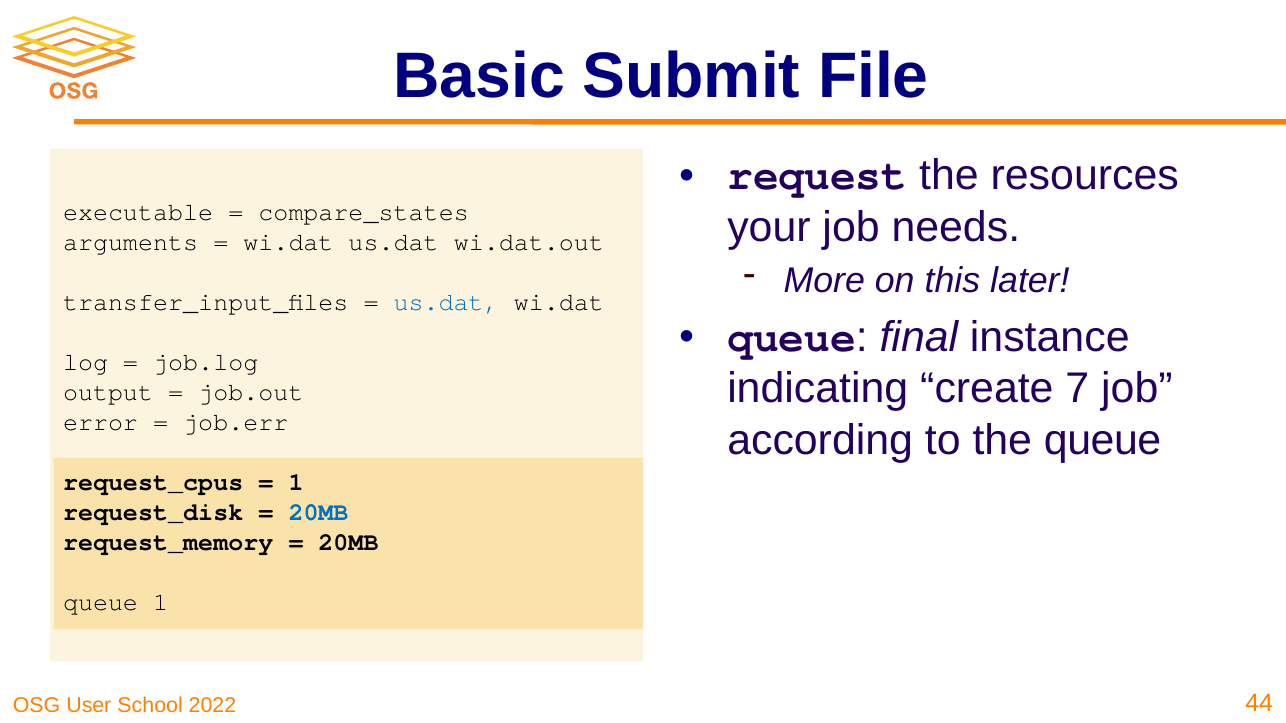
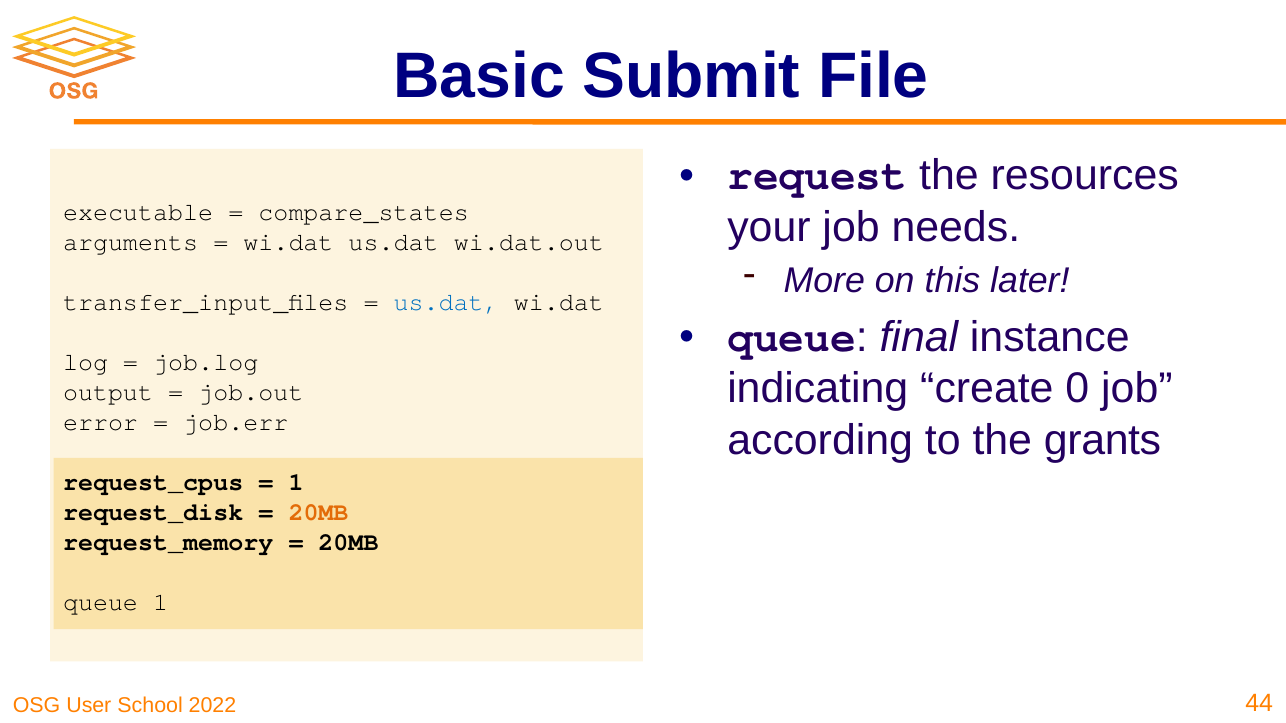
7: 7 -> 0 (1077, 389)
the queue: queue -> grants (1103, 440)
20MB colour: blue -> orange (319, 512)
